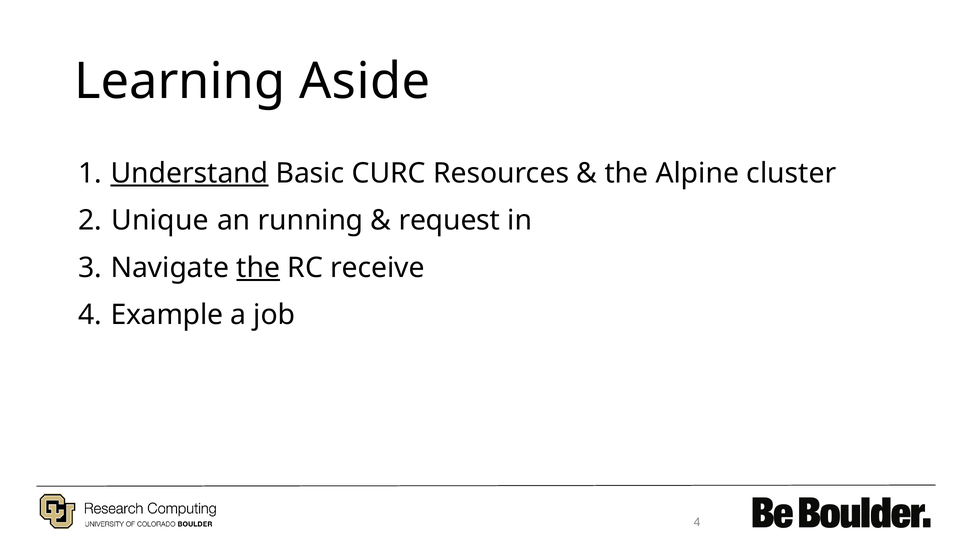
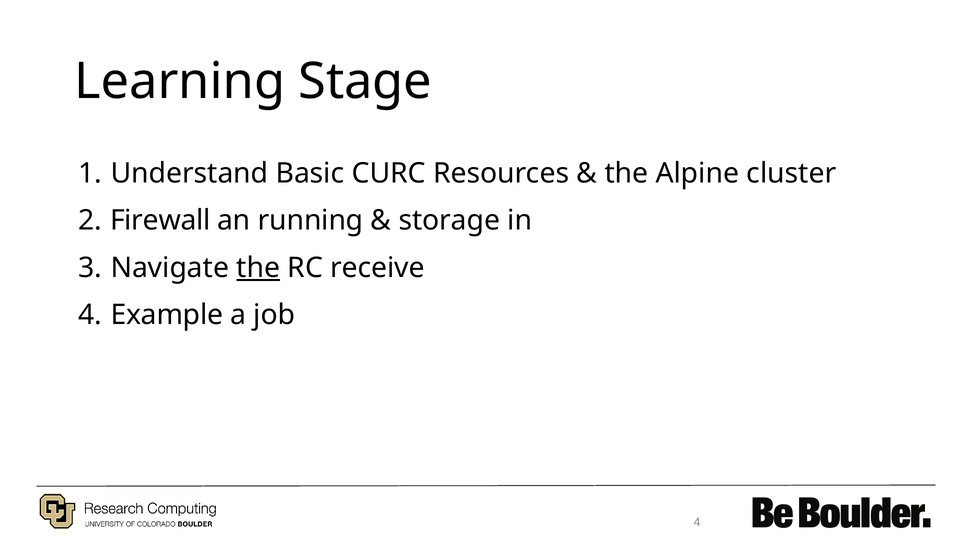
Aside: Aside -> Stage (365, 82)
Understand underline: present -> none (189, 173)
Unique: Unique -> Firewall (160, 220)
request: request -> storage (449, 220)
